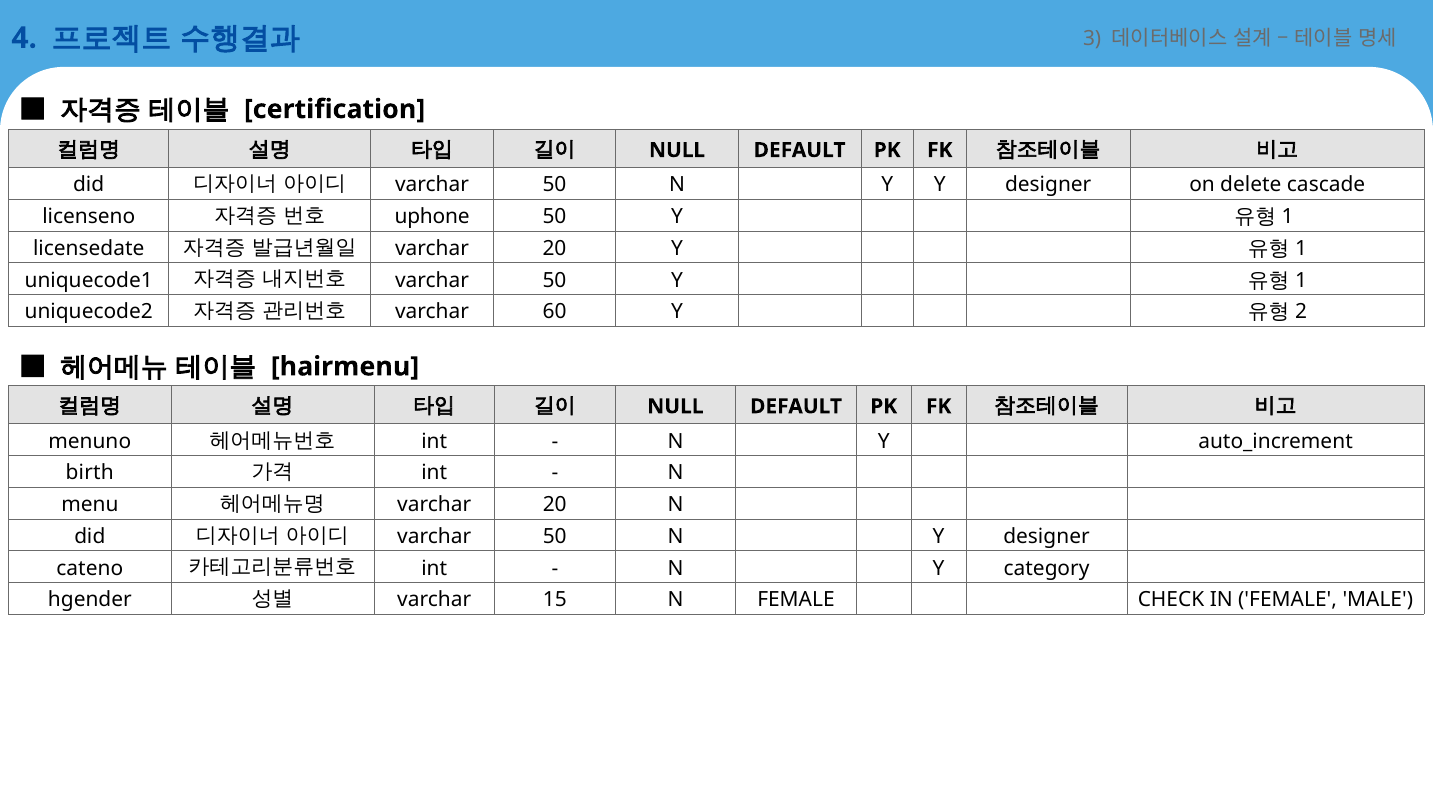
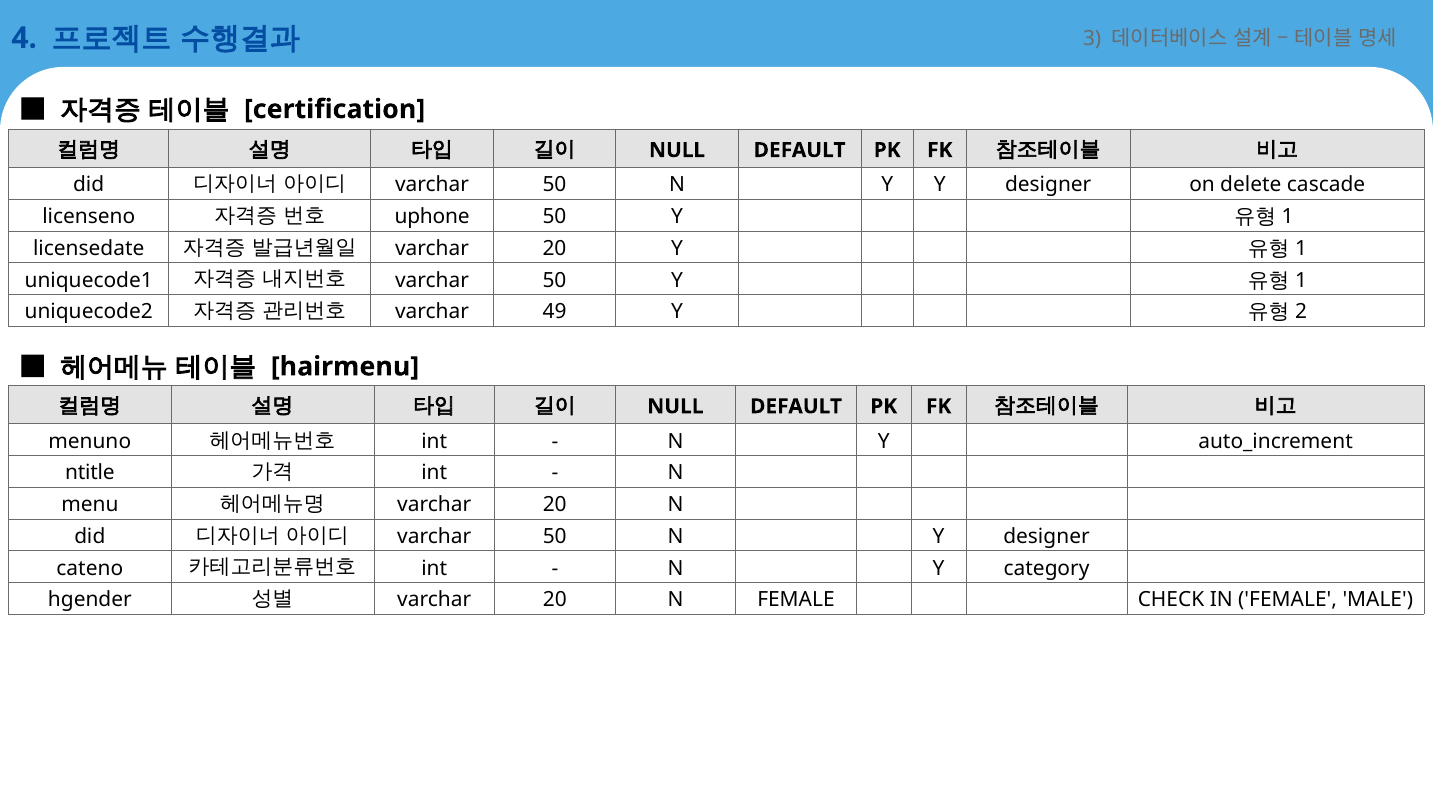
60: 60 -> 49 (555, 312)
birth: birth -> ntitle (90, 473)
15: 15 -> 20 (555, 600)
